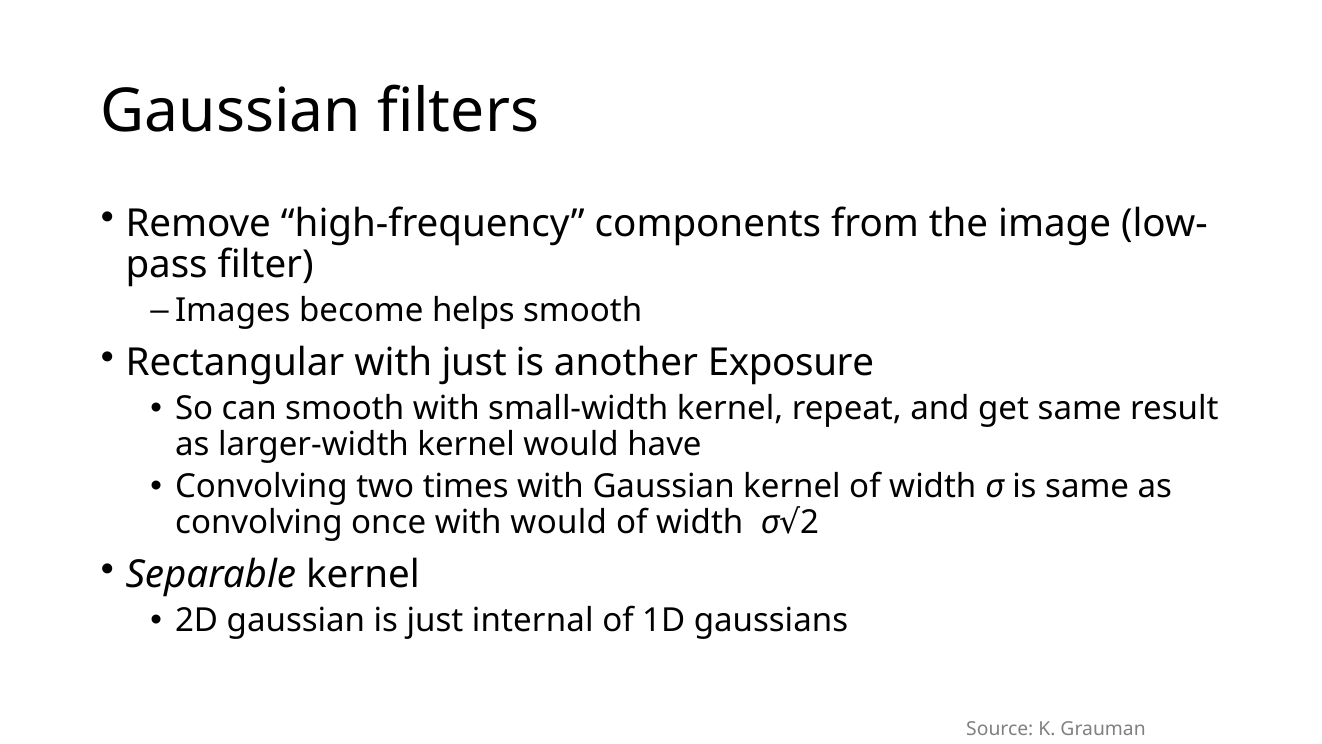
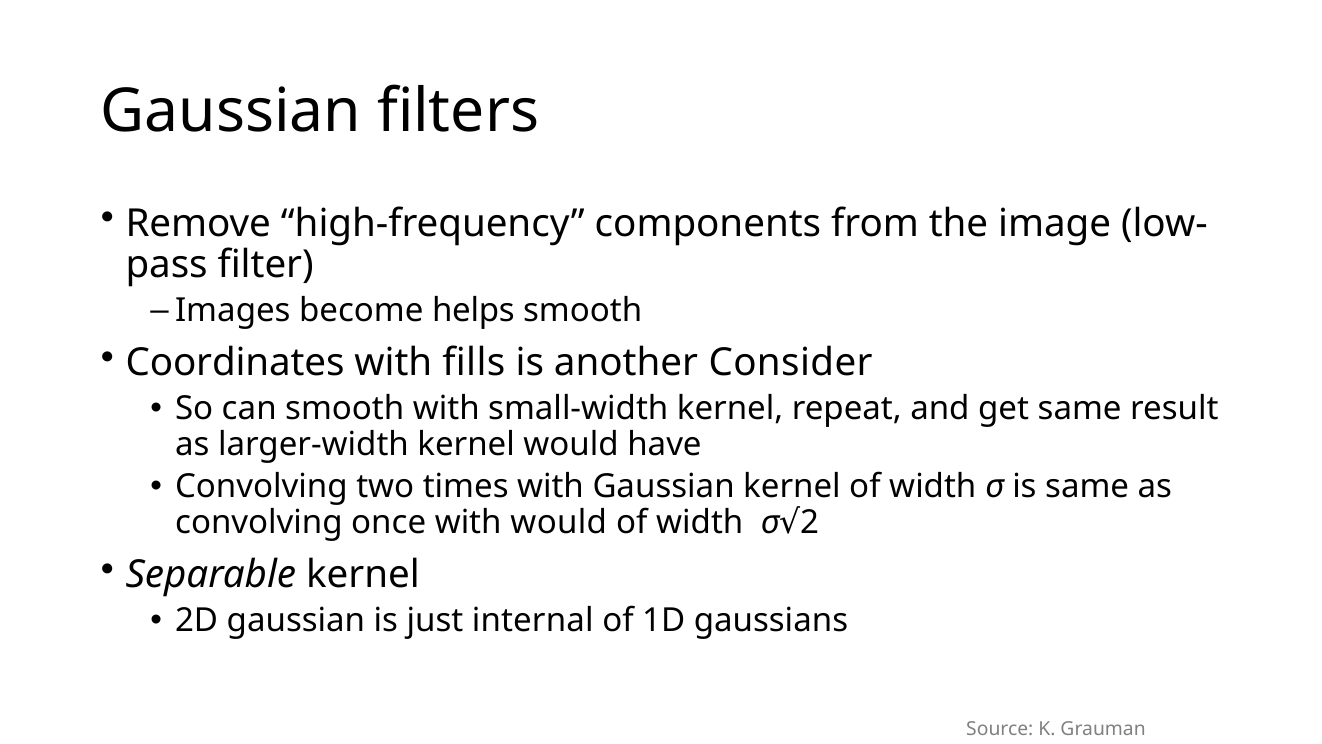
Rectangular: Rectangular -> Coordinates (235, 363)
with just: just -> fills (474, 363)
Exposure: Exposure -> Consider (791, 363)
